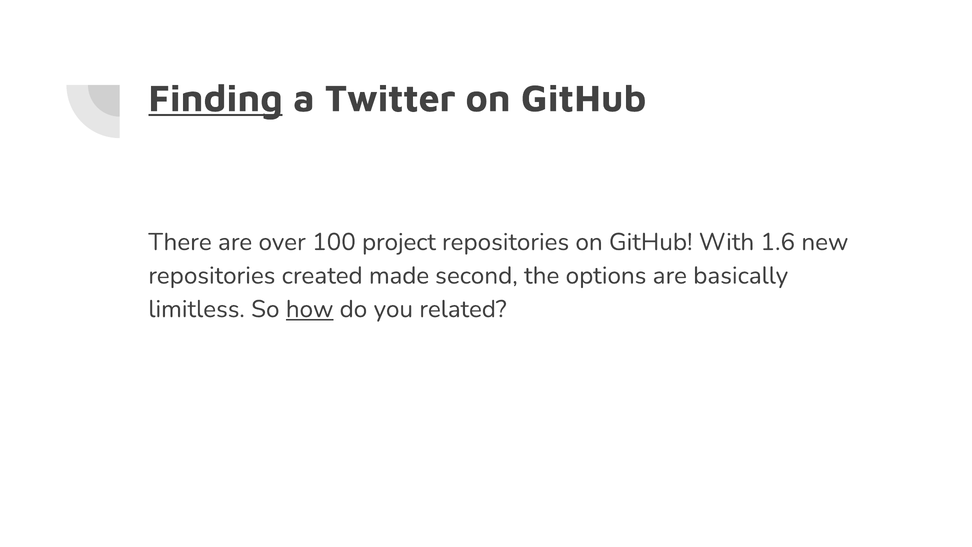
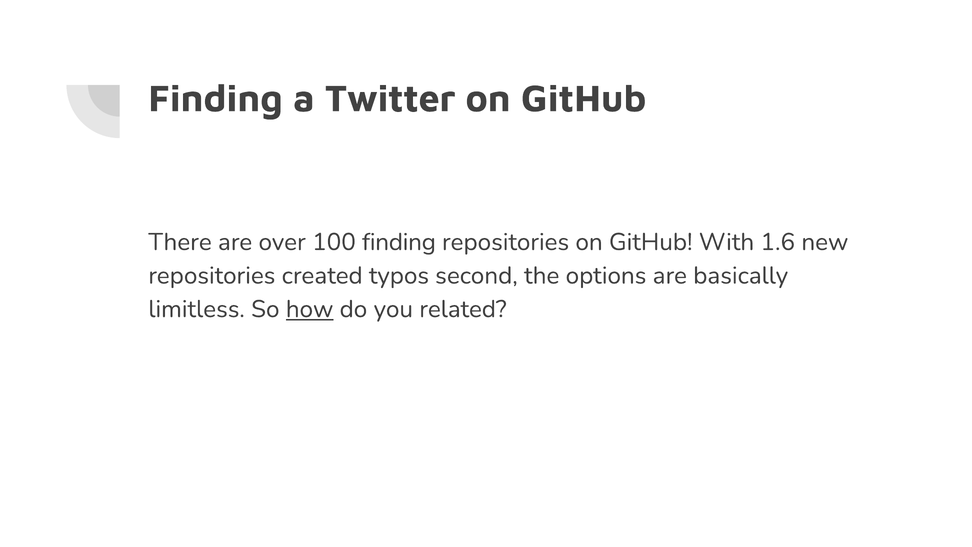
Finding underline: present -> none (216, 99)
100 project: project -> finding (399, 242)
made: made -> typos (399, 275)
